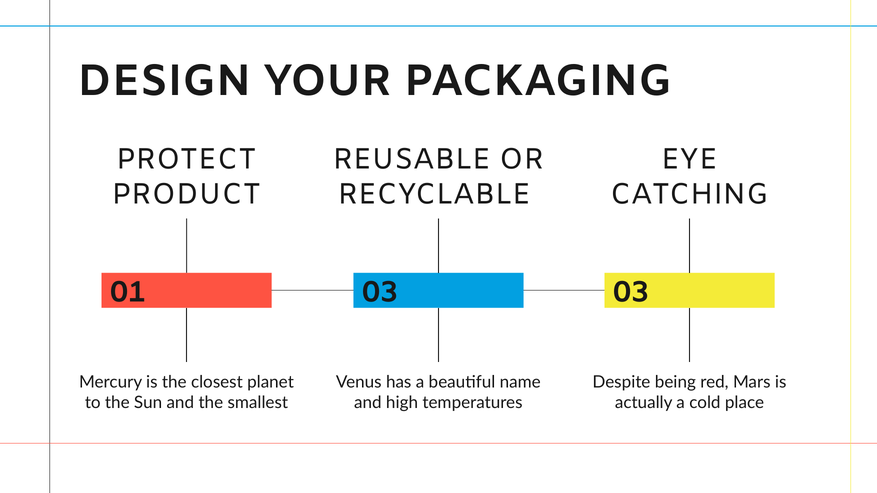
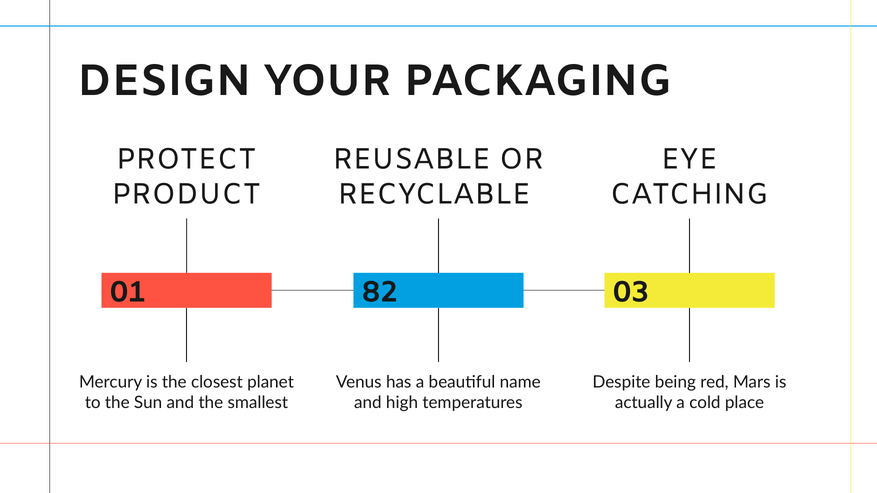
01 03: 03 -> 82 (380, 293)
